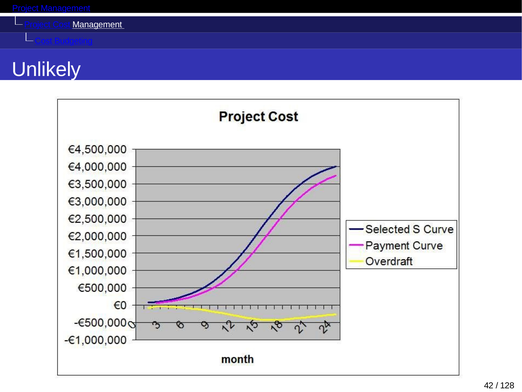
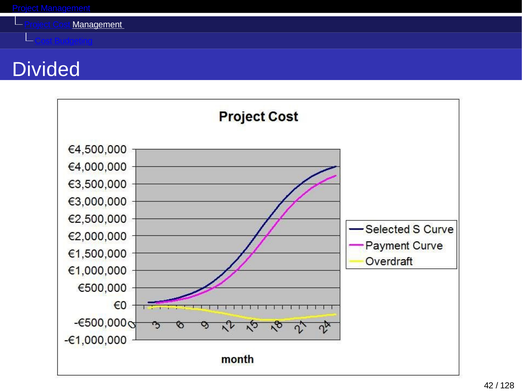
Unlikely: Unlikely -> Divided (46, 69)
